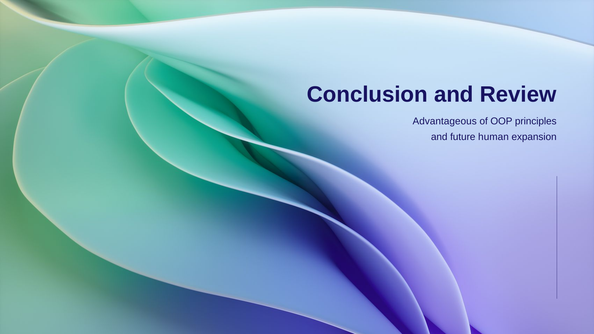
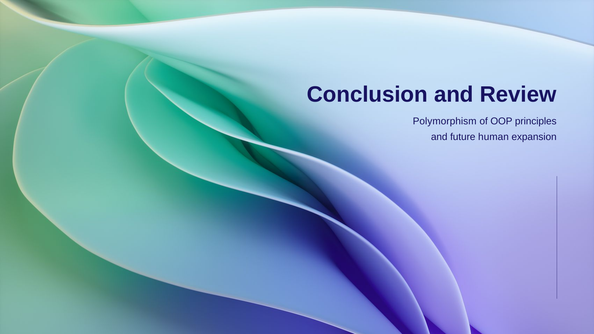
Advantageous: Advantageous -> Polymorphism (445, 121)
